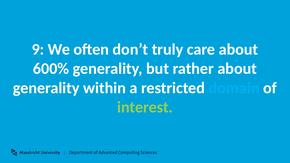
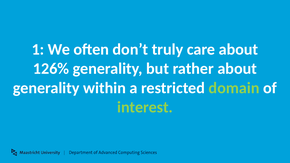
9: 9 -> 1 (38, 49)
600%: 600% -> 126% (51, 69)
domain colour: light blue -> light green (234, 88)
